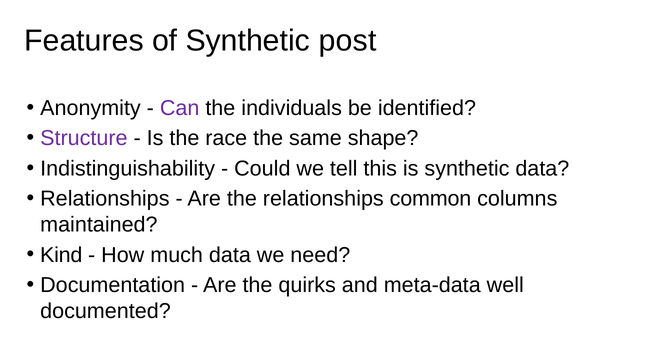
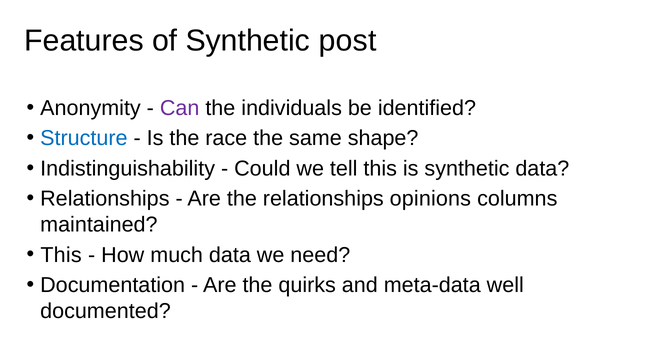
Structure colour: purple -> blue (84, 138)
common: common -> opinions (430, 198)
Kind: Kind -> This (61, 254)
